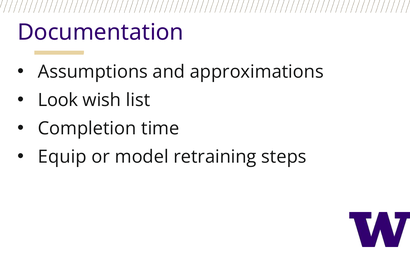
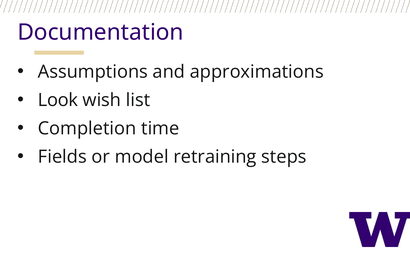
Equip: Equip -> Fields (62, 157)
